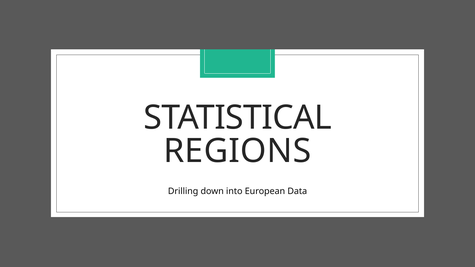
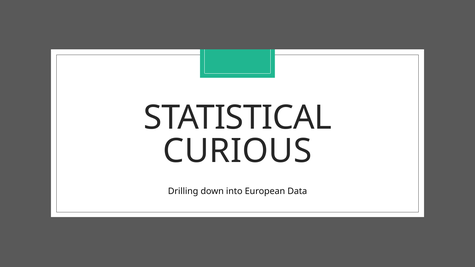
REGIONS: REGIONS -> CURIOUS (237, 151)
